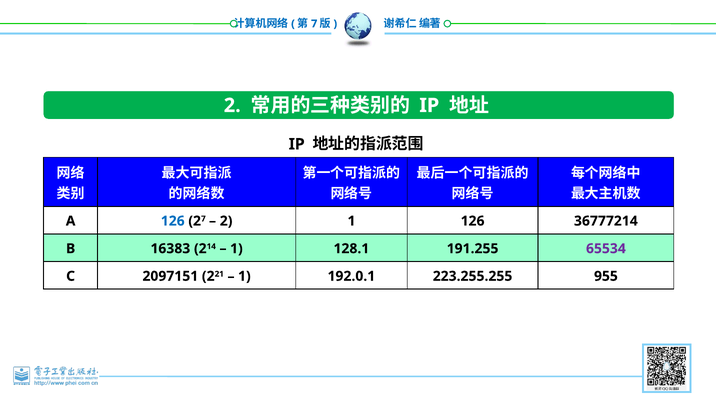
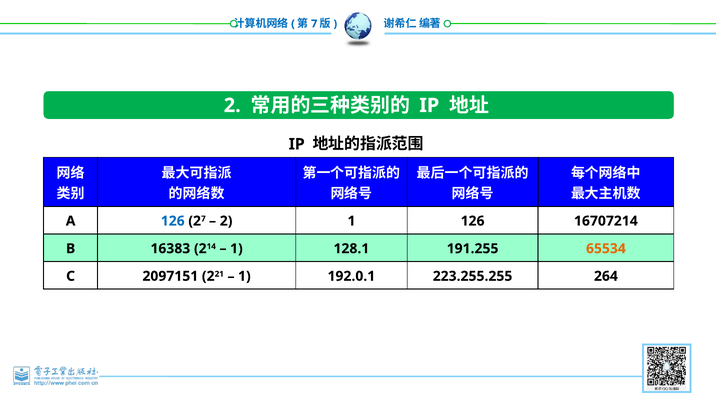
36777214: 36777214 -> 16707214 (606, 221)
65534 colour: purple -> orange (606, 248)
955: 955 -> 264 (606, 276)
